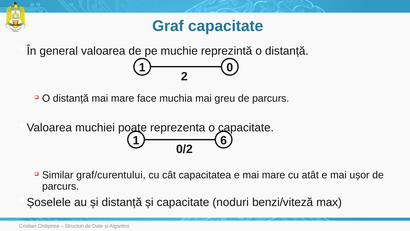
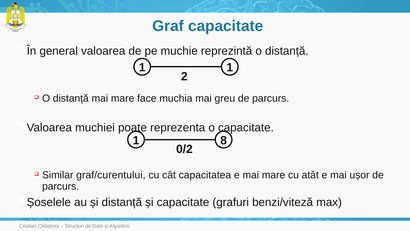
1 0: 0 -> 1 (230, 68)
6: 6 -> 8 (224, 140)
noduri: noduri -> grafuri (231, 202)
